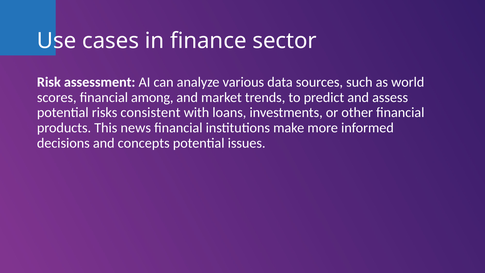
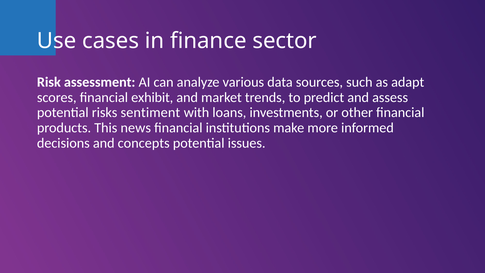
world: world -> adapt (408, 82)
among: among -> exhibit (152, 97)
consistent: consistent -> sentiment (150, 113)
